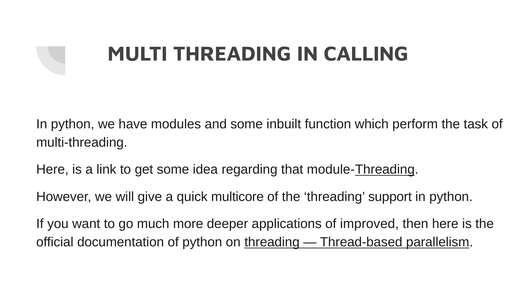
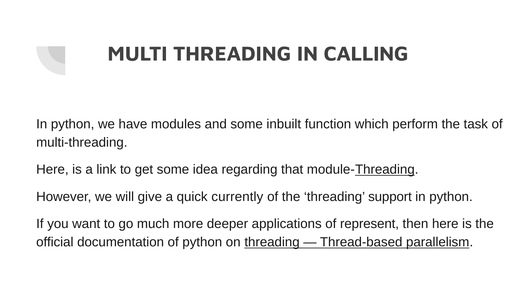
multicore: multicore -> currently (237, 197)
improved: improved -> represent (369, 224)
